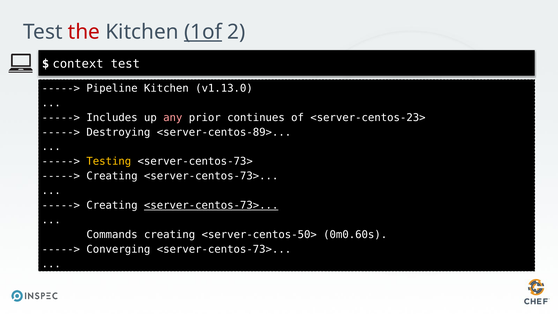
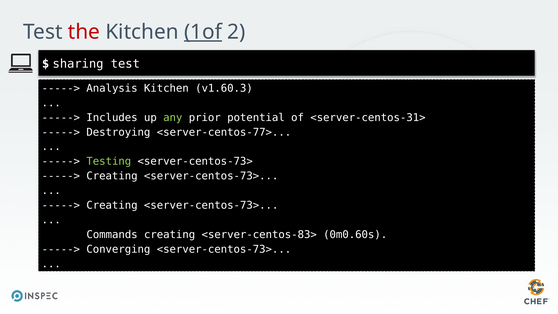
context: context -> sharing (78, 64)
Pipeline: Pipeline -> Analysis (112, 88)
v1.13.0: v1.13.0 -> v1.60.3 (224, 88)
any colour: pink -> light green (173, 117)
continues: continues -> potential (256, 117)
<server-centos-23>: <server-centos-23> -> <server-centos-31> (368, 117)
<server-centos-89>: <server-centos-89> -> <server-centos-77> (224, 132)
Testing colour: yellow -> light green (109, 161)
<server-centos-73> underline: present -> none (211, 205)
<server-centos-50>: <server-centos-50> -> <server-centos-83> (259, 235)
